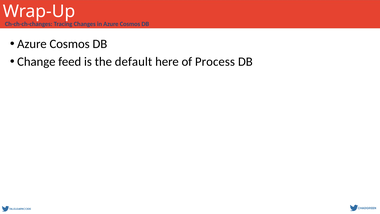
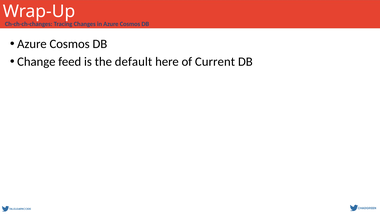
Process: Process -> Current (215, 62)
